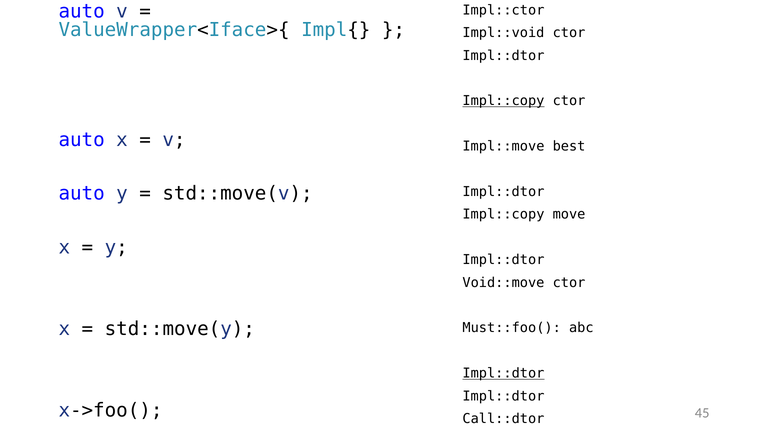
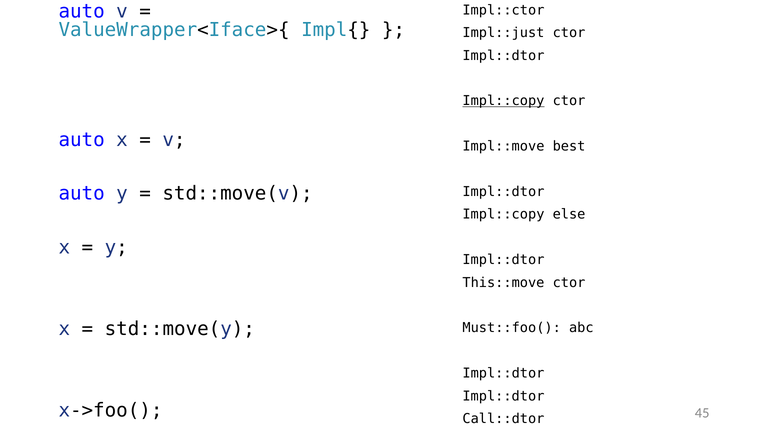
Impl::void: Impl::void -> Impl::just (503, 33)
move: move -> else (569, 214)
Void::move: Void::move -> This::move (503, 283)
Impl::dtor underline: present -> none (503, 373)
